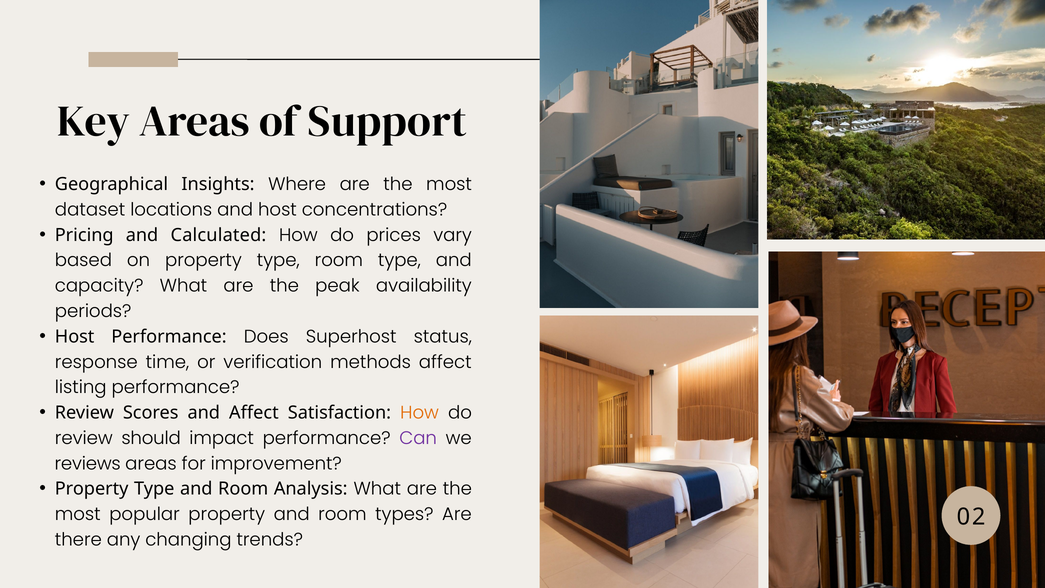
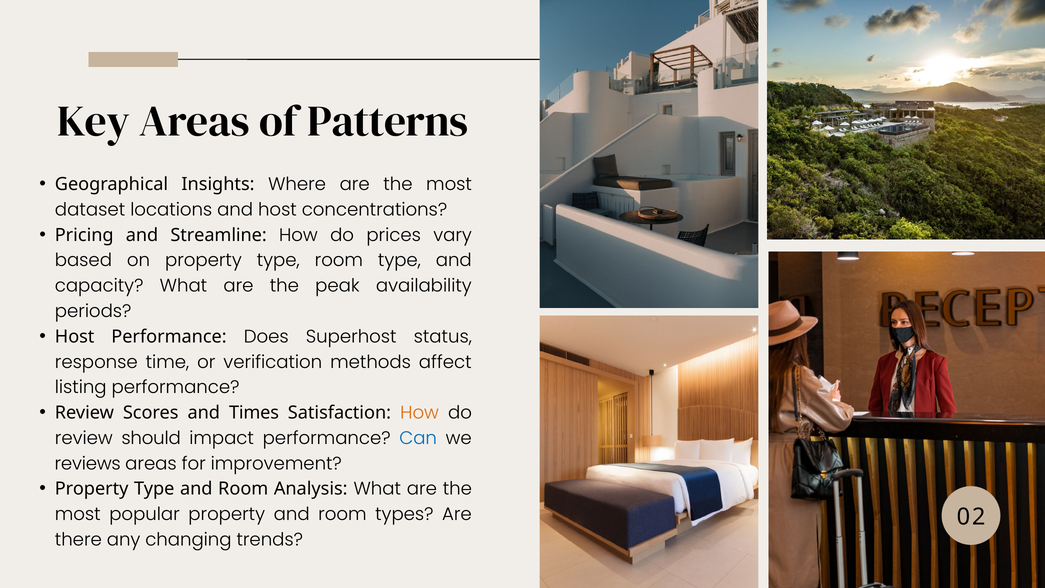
Support: Support -> Patterns (388, 122)
Calculated: Calculated -> Streamline (219, 235)
and Affect: Affect -> Times (254, 413)
Can colour: purple -> blue (418, 438)
